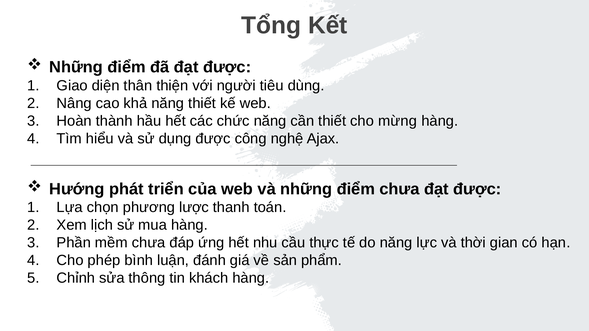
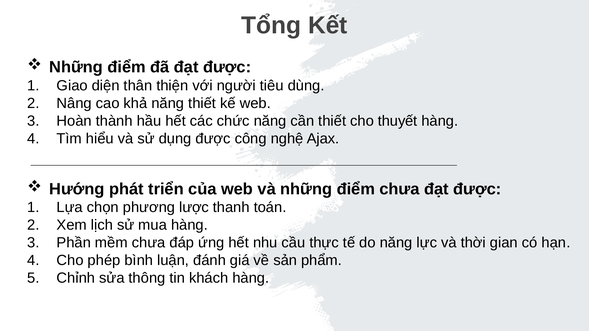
mừng: mừng -> thuyết (398, 121)
